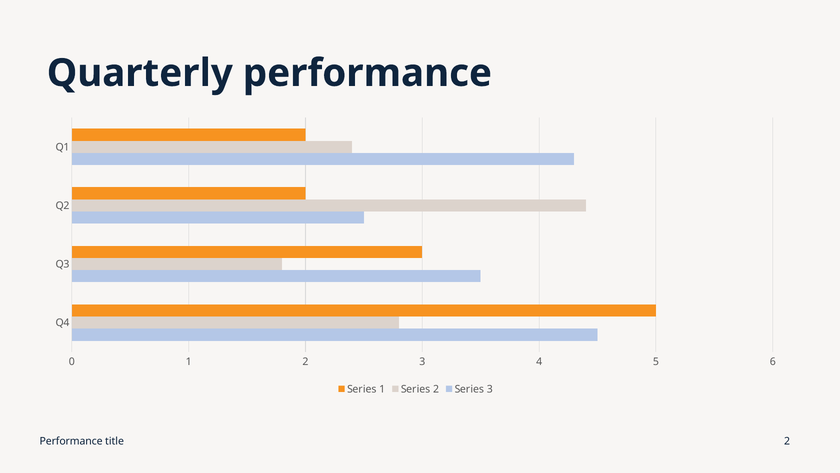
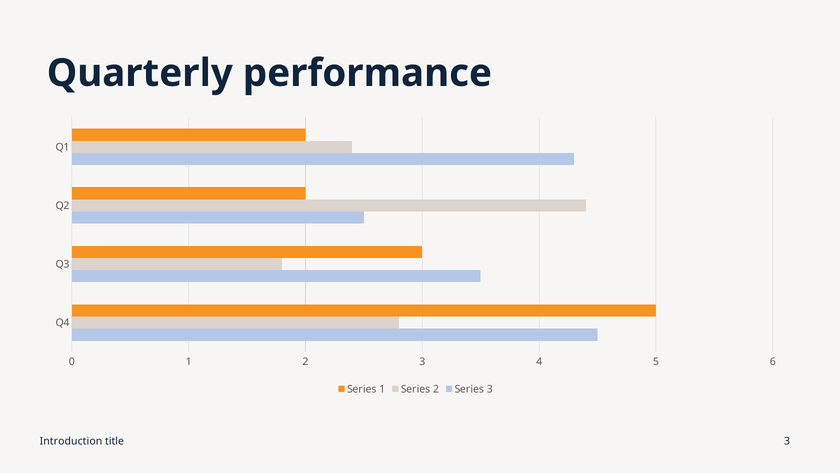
Performance: Performance -> Introduction (71, 441)
title 2: 2 -> 3 (787, 441)
